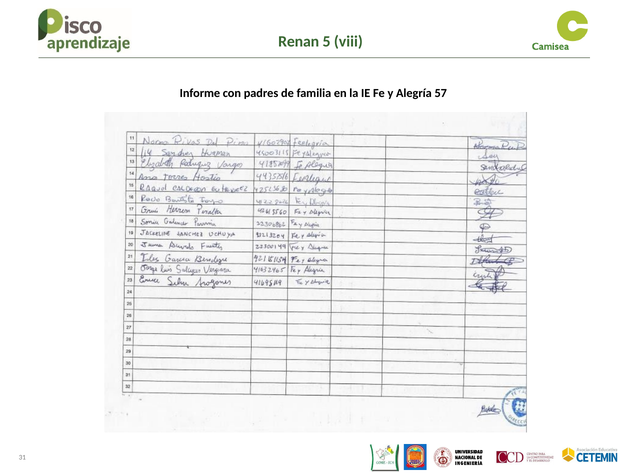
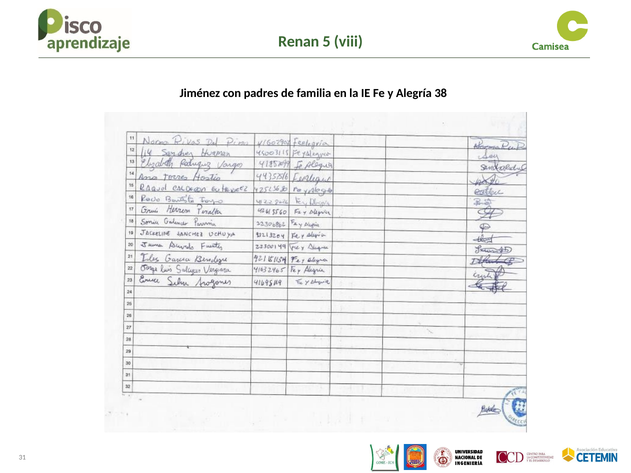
Informe: Informe -> Jiménez (200, 93)
57: 57 -> 38 (441, 93)
